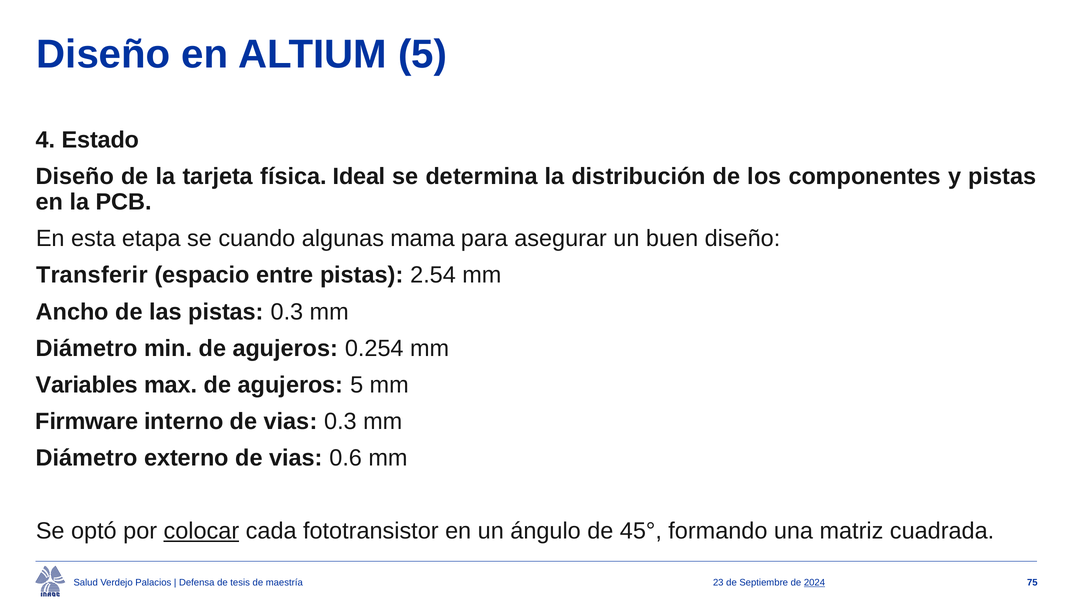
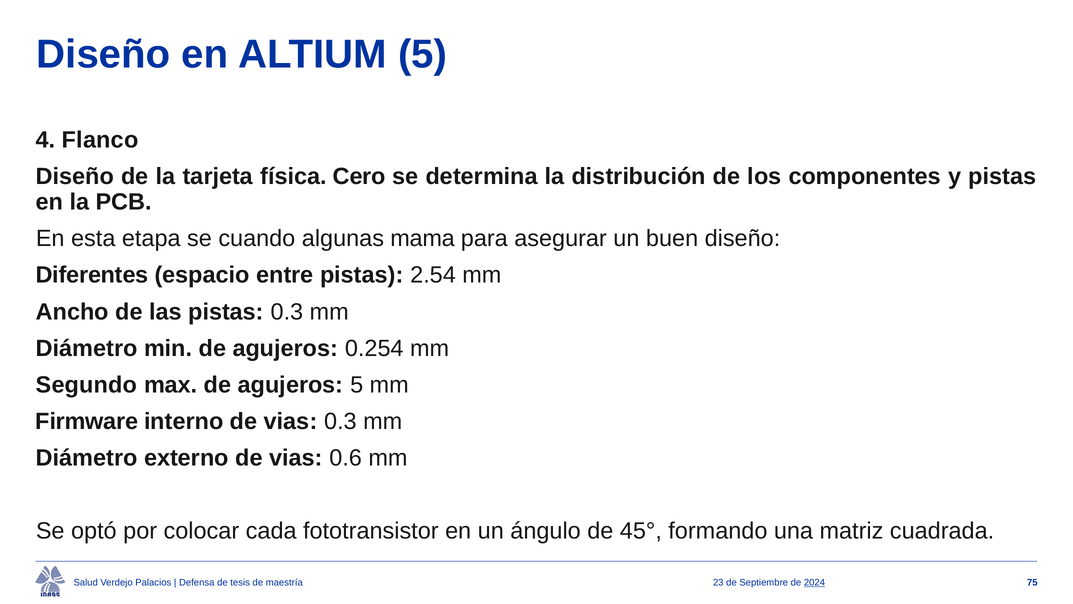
Estado: Estado -> Flanco (100, 140)
Ideal: Ideal -> Cero (359, 177)
Transferir: Transferir -> Diferentes (92, 275)
Variables: Variables -> Segundo (87, 385)
colocar underline: present -> none (201, 531)
